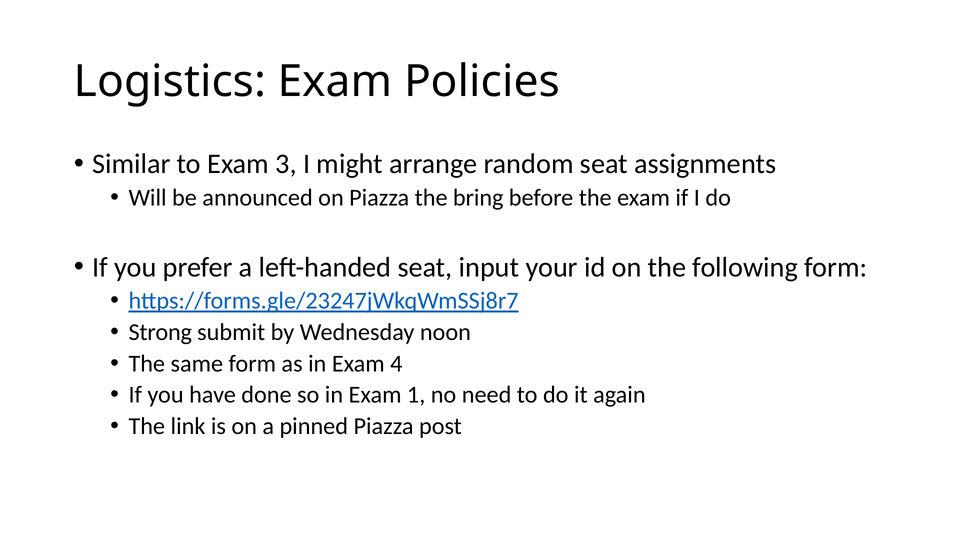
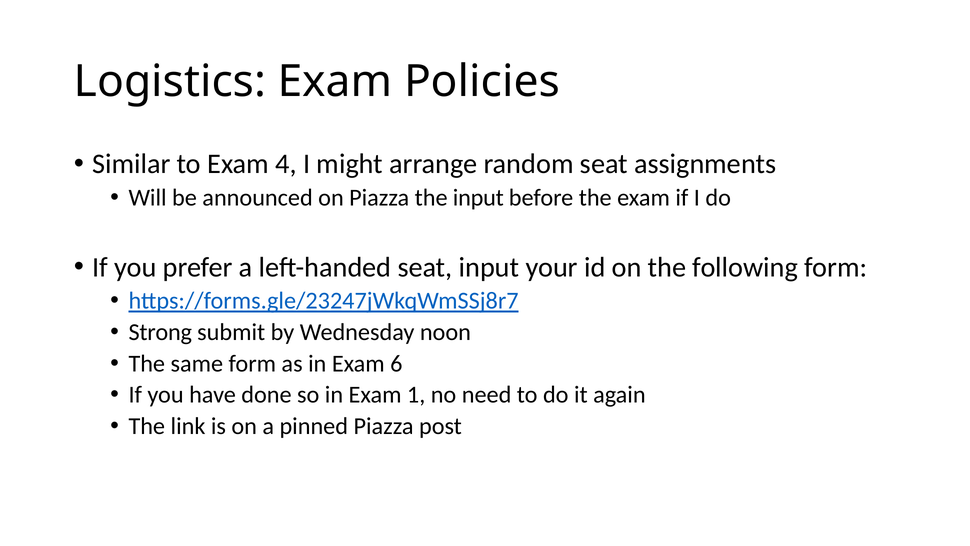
3: 3 -> 4 (286, 164)
the bring: bring -> input (478, 197)
4: 4 -> 6 (396, 363)
